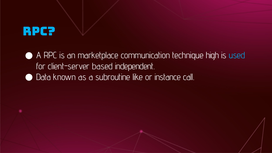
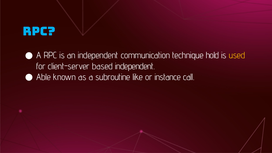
an marketplace: marketplace -> independent (98, 55)
high: high -> hold (212, 55)
used colour: light blue -> yellow (237, 55)
Data: Data -> Able (43, 77)
